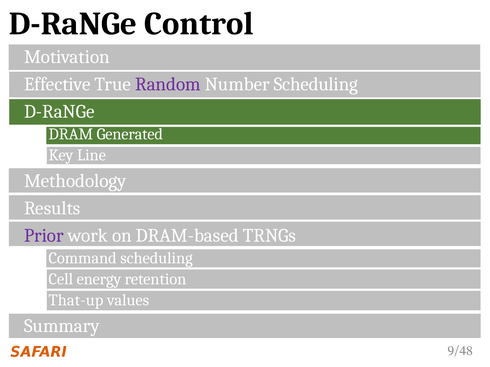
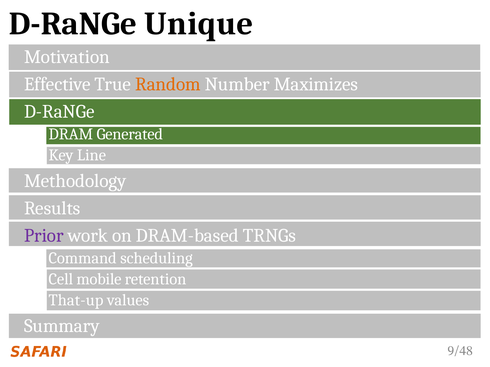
Control: Control -> Unique (199, 24)
Random colour: purple -> orange (168, 84)
Number Scheduling: Scheduling -> Maximizes (316, 84)
energy: energy -> mobile (99, 280)
